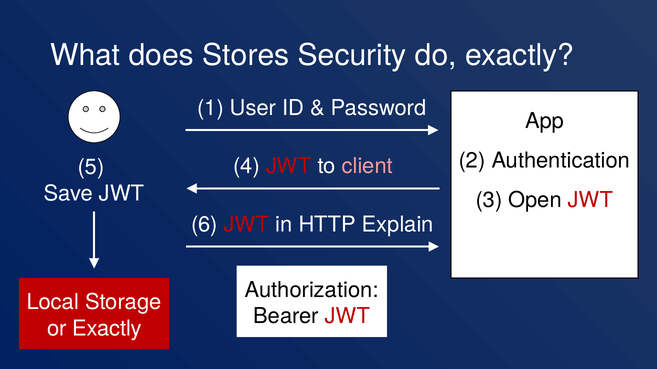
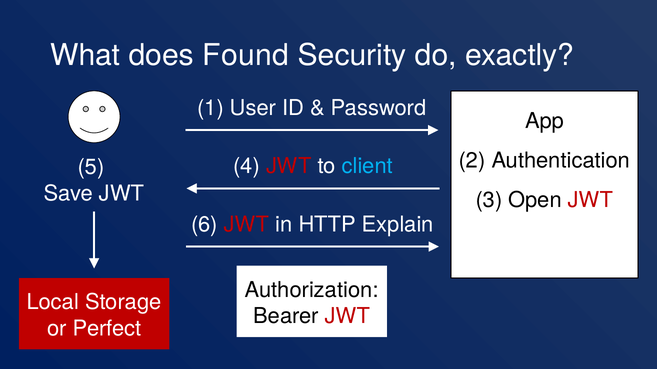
Stores: Stores -> Found (246, 55)
client colour: pink -> light blue (367, 166)
or Exactly: Exactly -> Perfect (107, 329)
